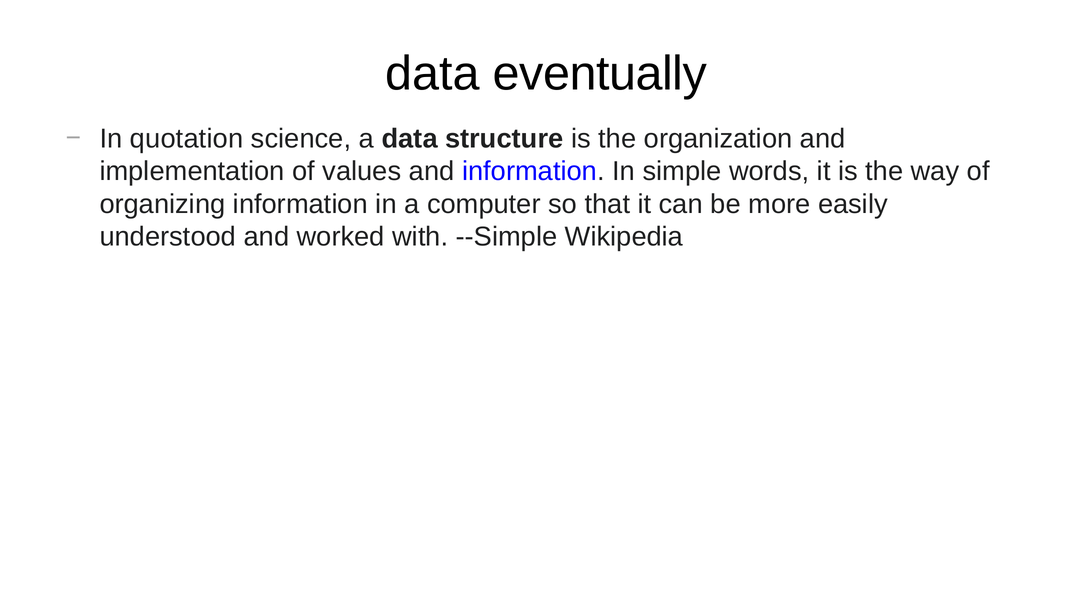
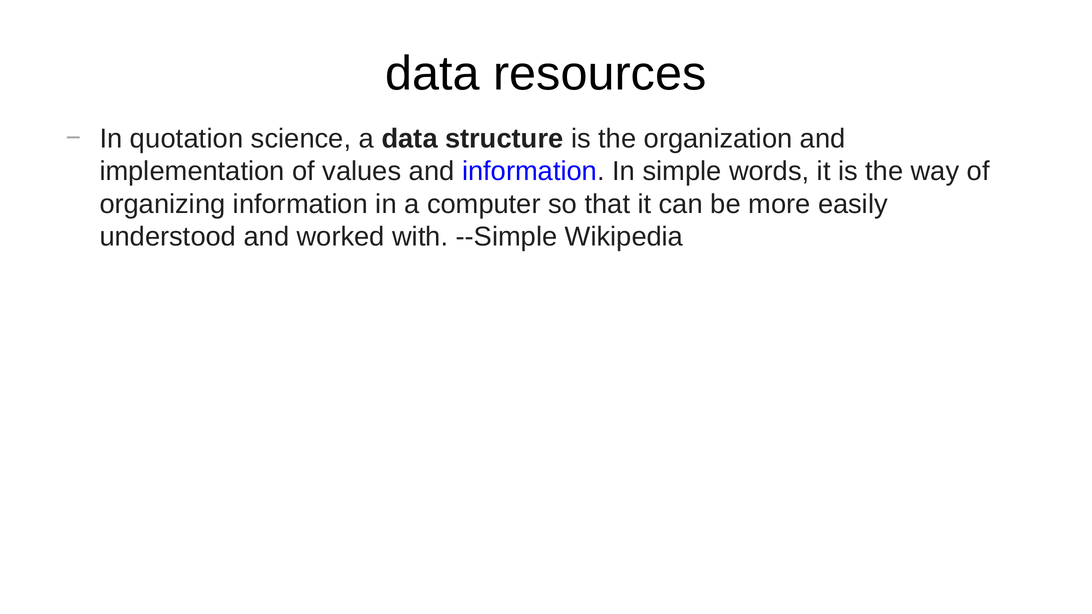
eventually: eventually -> resources (600, 74)
